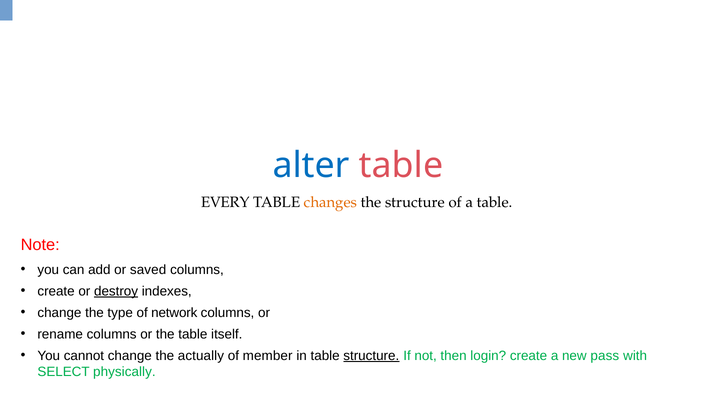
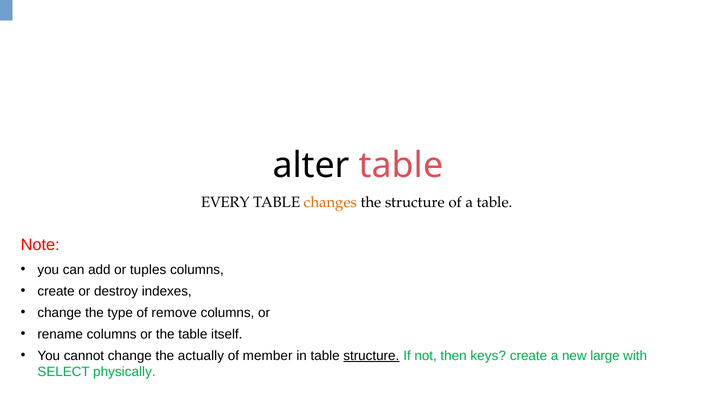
alter colour: blue -> black (311, 165)
saved: saved -> tuples (148, 269)
destroy underline: present -> none (116, 291)
network: network -> remove (174, 312)
login: login -> keys (488, 355)
pass: pass -> large (605, 355)
